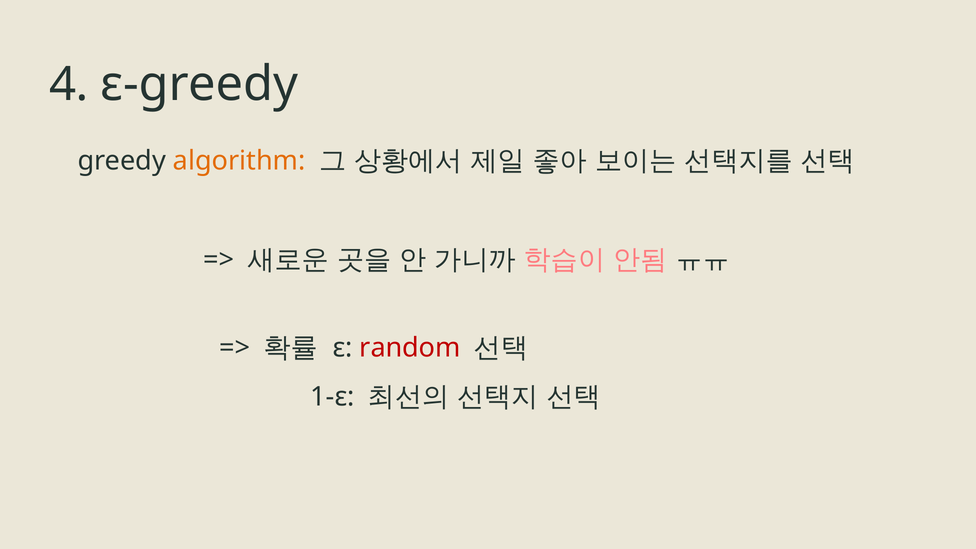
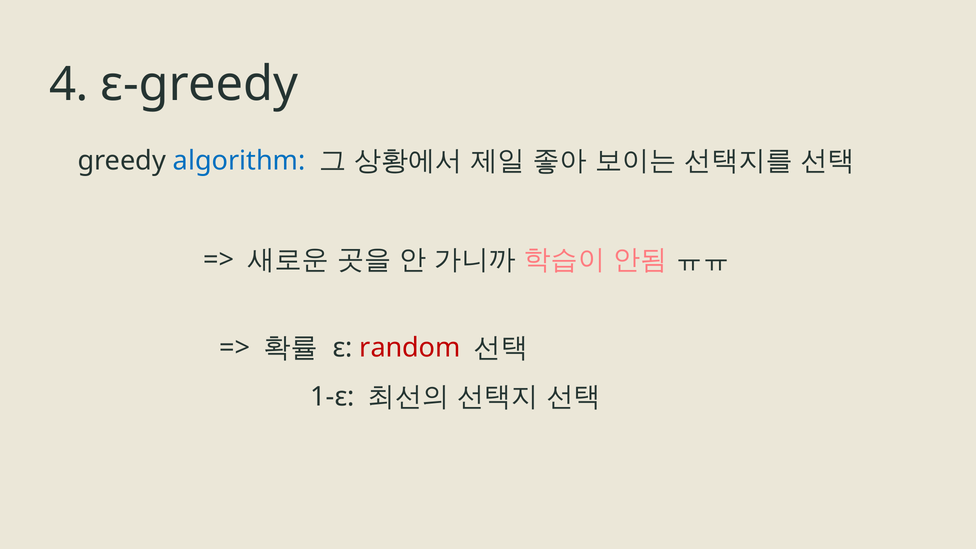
algorithm colour: orange -> blue (239, 161)
